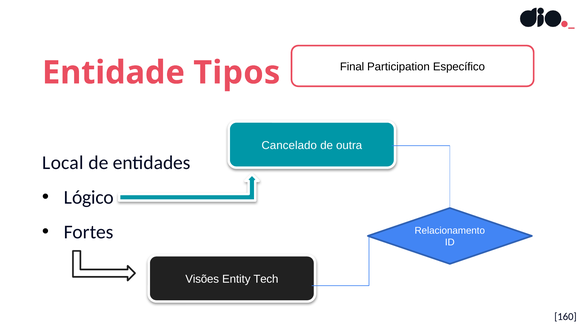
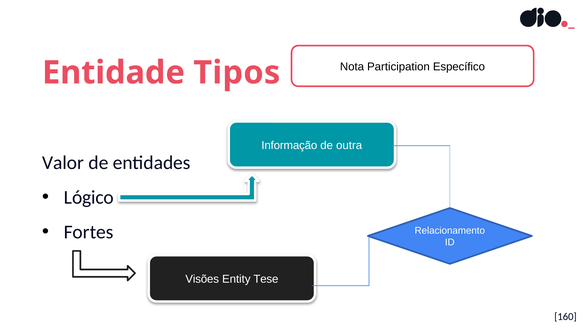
Final: Final -> Nota (352, 67)
Cancelado: Cancelado -> Informação (289, 145)
Local: Local -> Valor (63, 163)
Tech: Tech -> Tese (266, 279)
